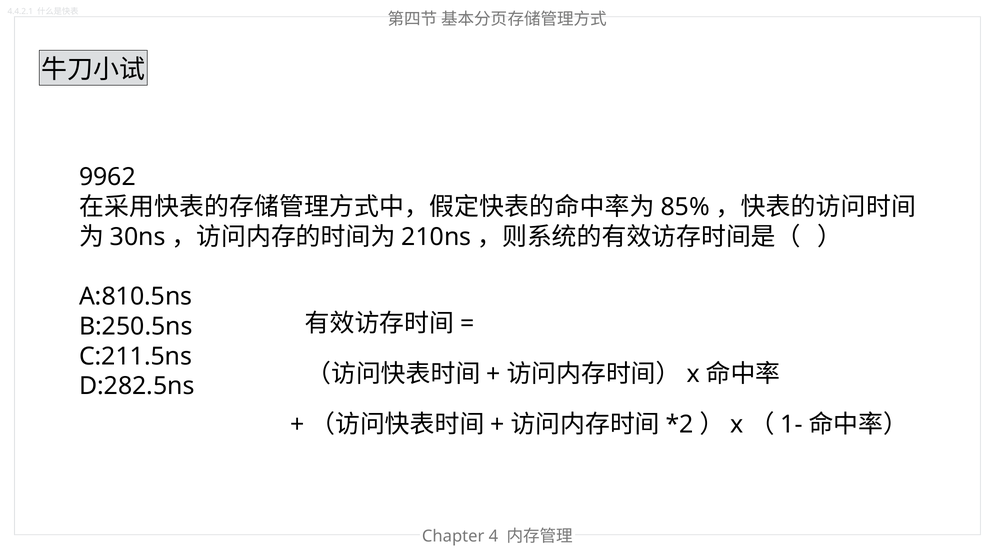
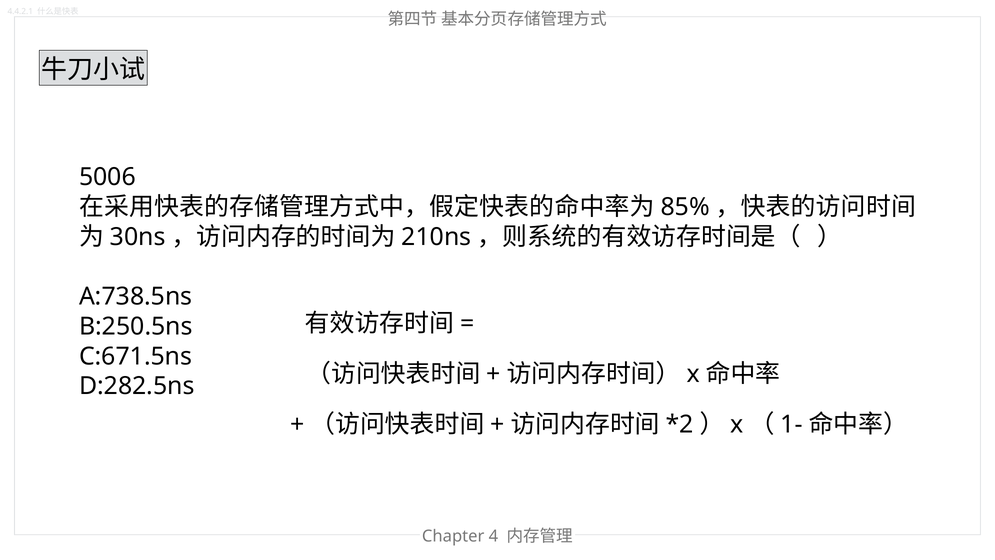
9962: 9962 -> 5006 (107, 177)
A:810.5ns: A:810.5ns -> A:738.5ns (136, 297)
C:211.5ns: C:211.5ns -> C:671.5ns (136, 356)
